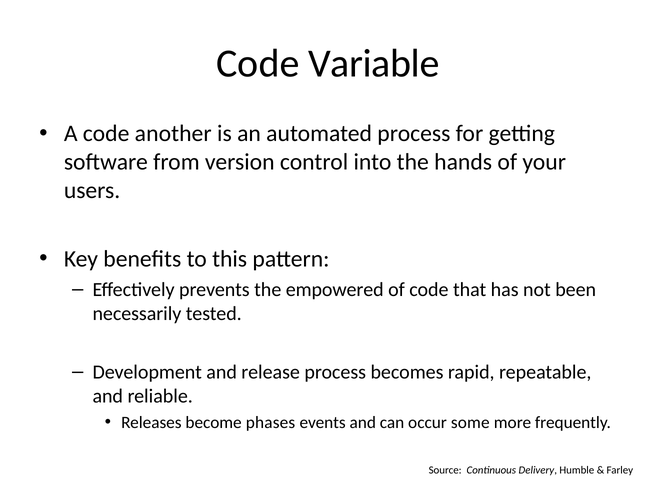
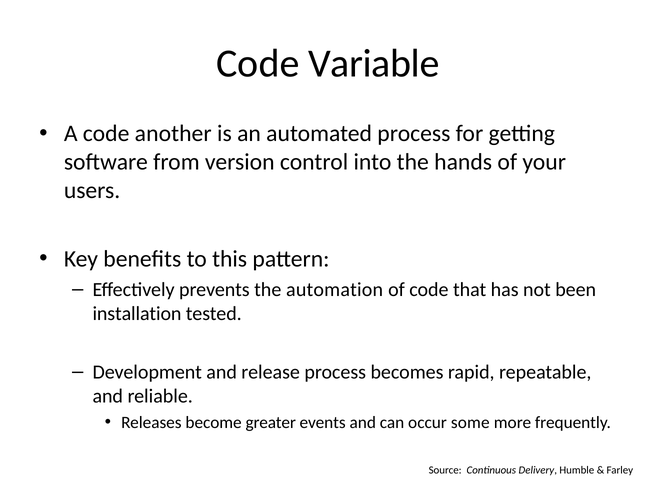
empowered: empowered -> automation (335, 290)
necessarily: necessarily -> installation (137, 314)
phases: phases -> greater (271, 423)
